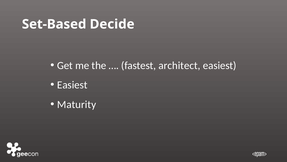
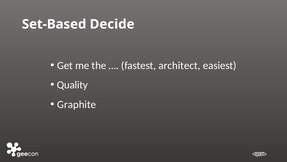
Easiest: Easiest -> Quality (72, 85)
Maturity: Maturity -> Graphite (77, 104)
